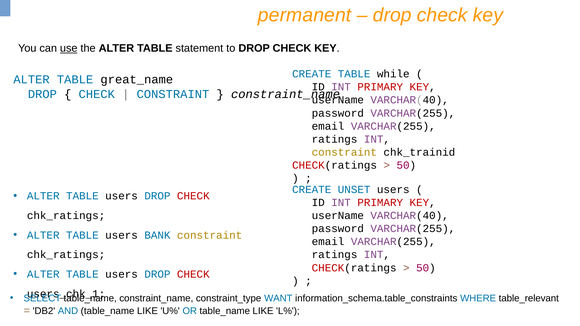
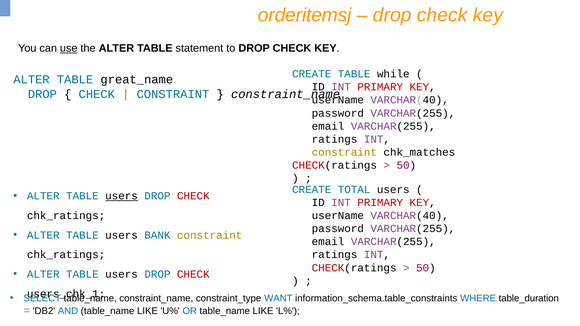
permanent: permanent -> orderitemsj (305, 15)
chk_trainid: chk_trainid -> chk_matches (419, 152)
UNSET: UNSET -> TOTAL (354, 190)
users underline: none -> present (122, 196)
table_relevant: table_relevant -> table_duration (529, 298)
